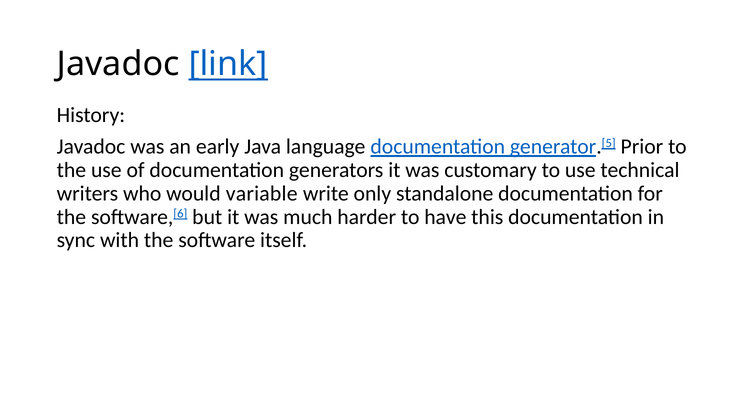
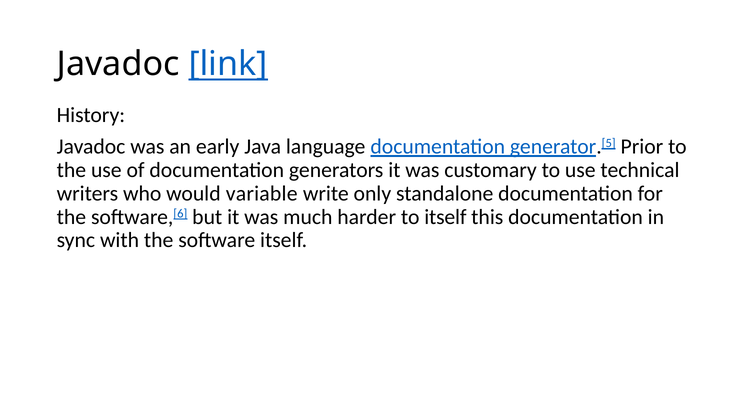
to have: have -> itself (445, 217)
